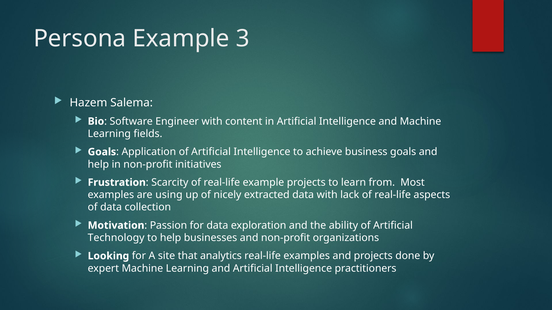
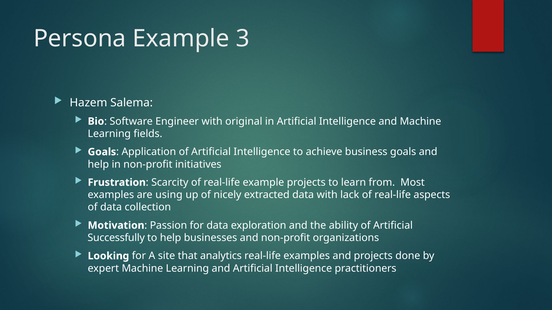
content: content -> original (244, 122)
Technology: Technology -> Successfully (116, 238)
